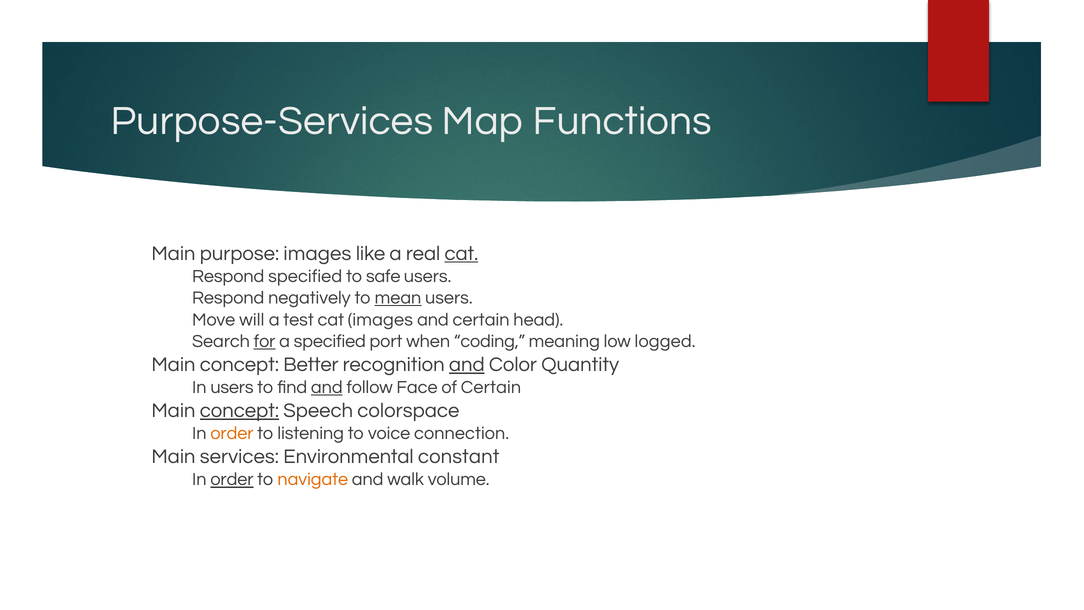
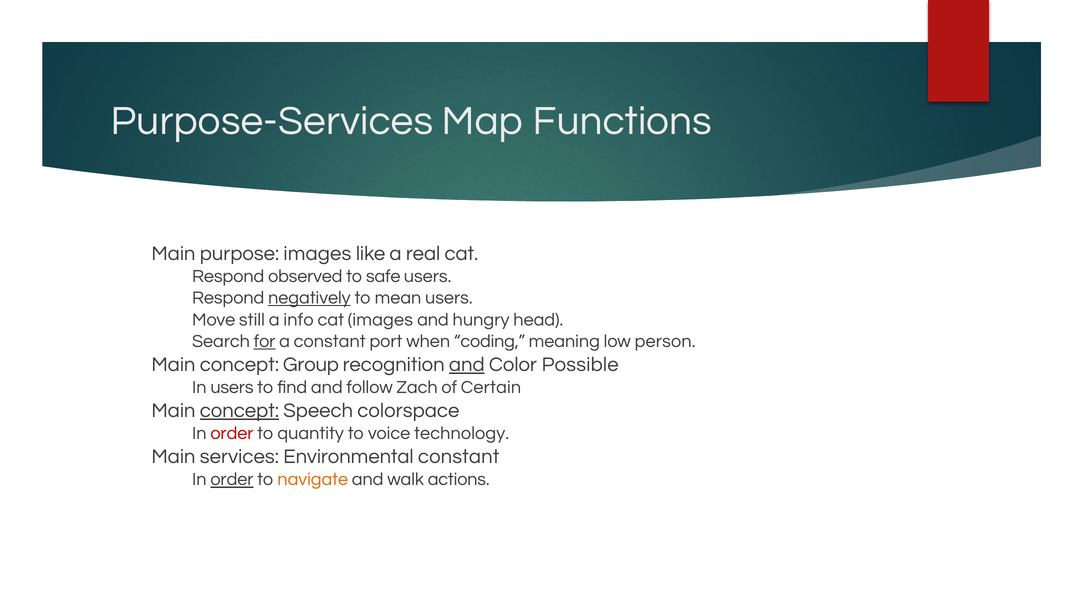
cat underline: present -> none (461, 253)
specified: specified -> observed (305, 276)
negatively underline: none -> present (309, 298)
mean underline: present -> none (398, 298)
will: will -> still (252, 319)
test: test -> info (298, 319)
and certain: certain -> hungry (481, 319)
a specified: specified -> constant (330, 341)
logged: logged -> person (665, 341)
Better: Better -> Group (311, 364)
Quantity: Quantity -> Possible (580, 364)
and underline: present -> none (327, 387)
Face: Face -> Zach (417, 387)
order colour: orange -> red (232, 433)
listening: listening -> quantity (311, 433)
connection: connection -> technology (462, 433)
volume: volume -> actions (459, 479)
